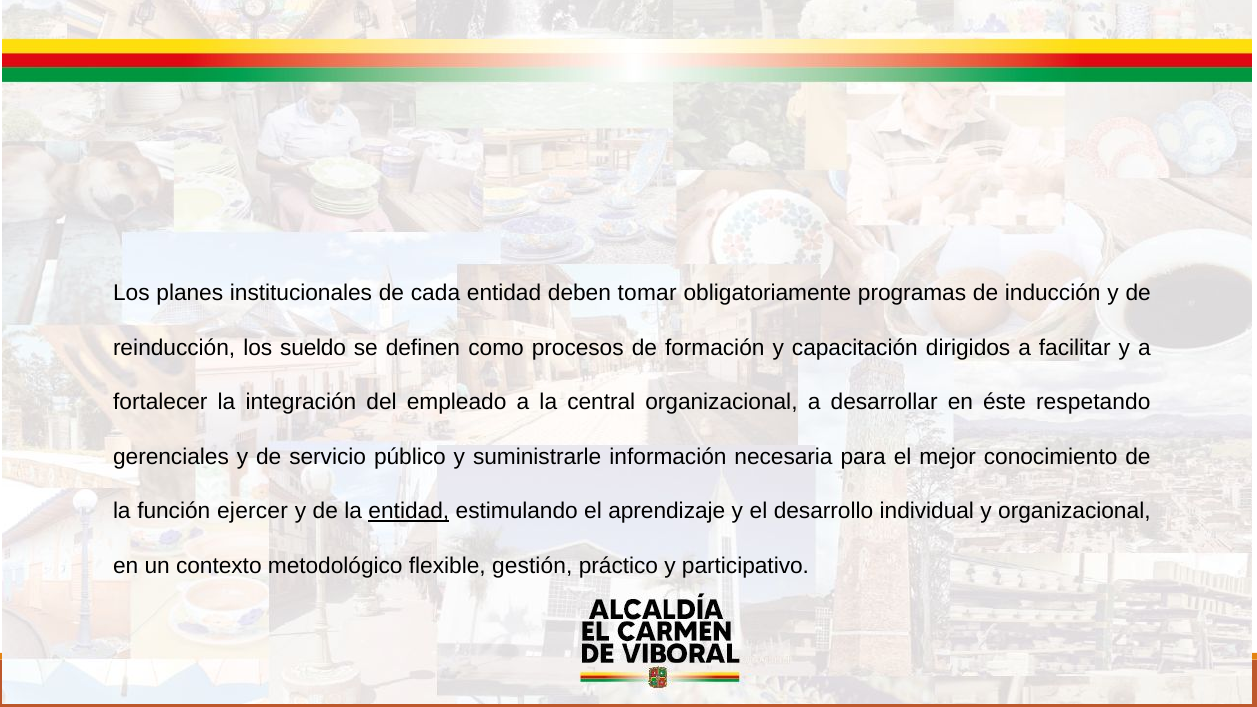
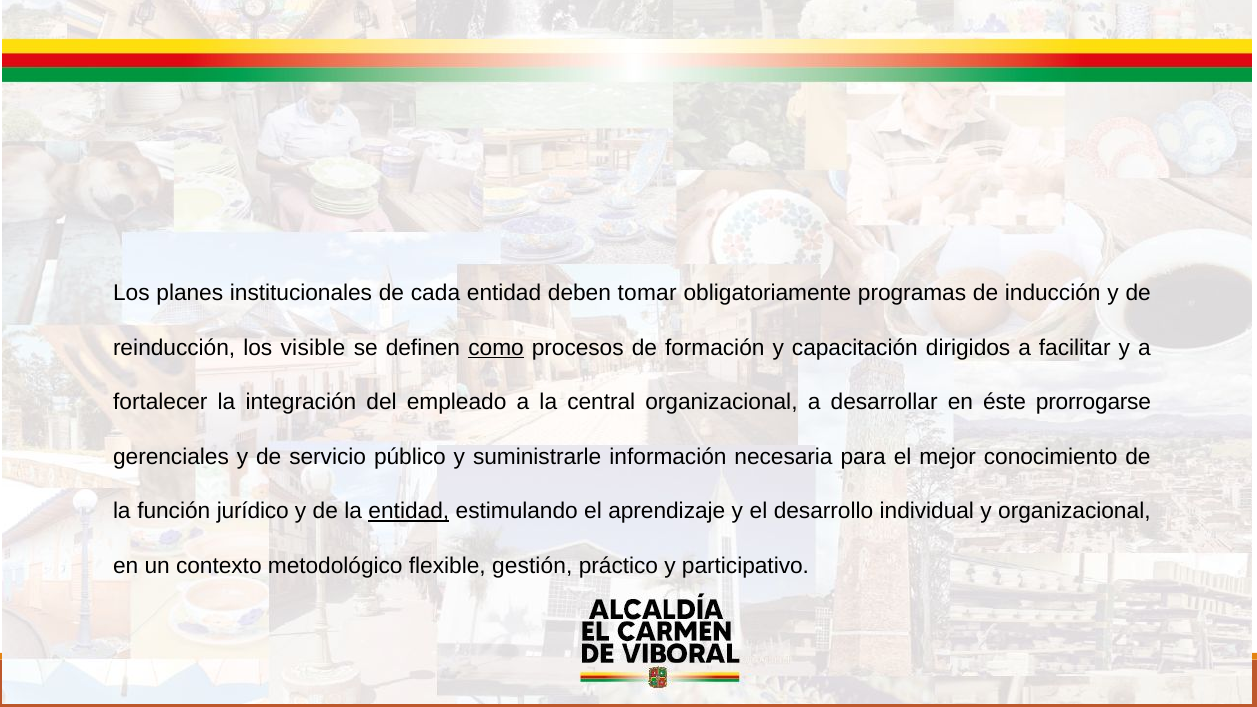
sueldo: sueldo -> visible (313, 348)
como underline: none -> present (496, 348)
respetando: respetando -> prorrogarse (1093, 402)
ejercer: ejercer -> jurídico (253, 511)
